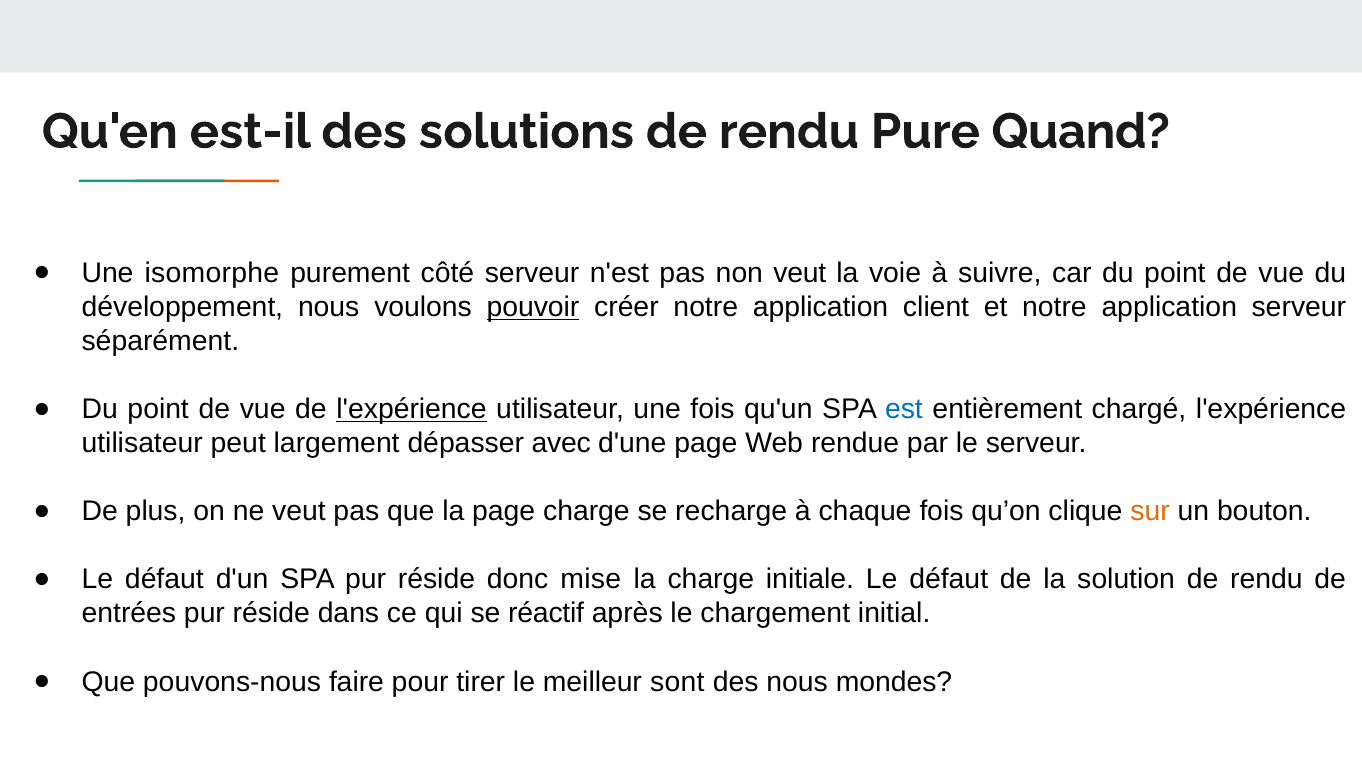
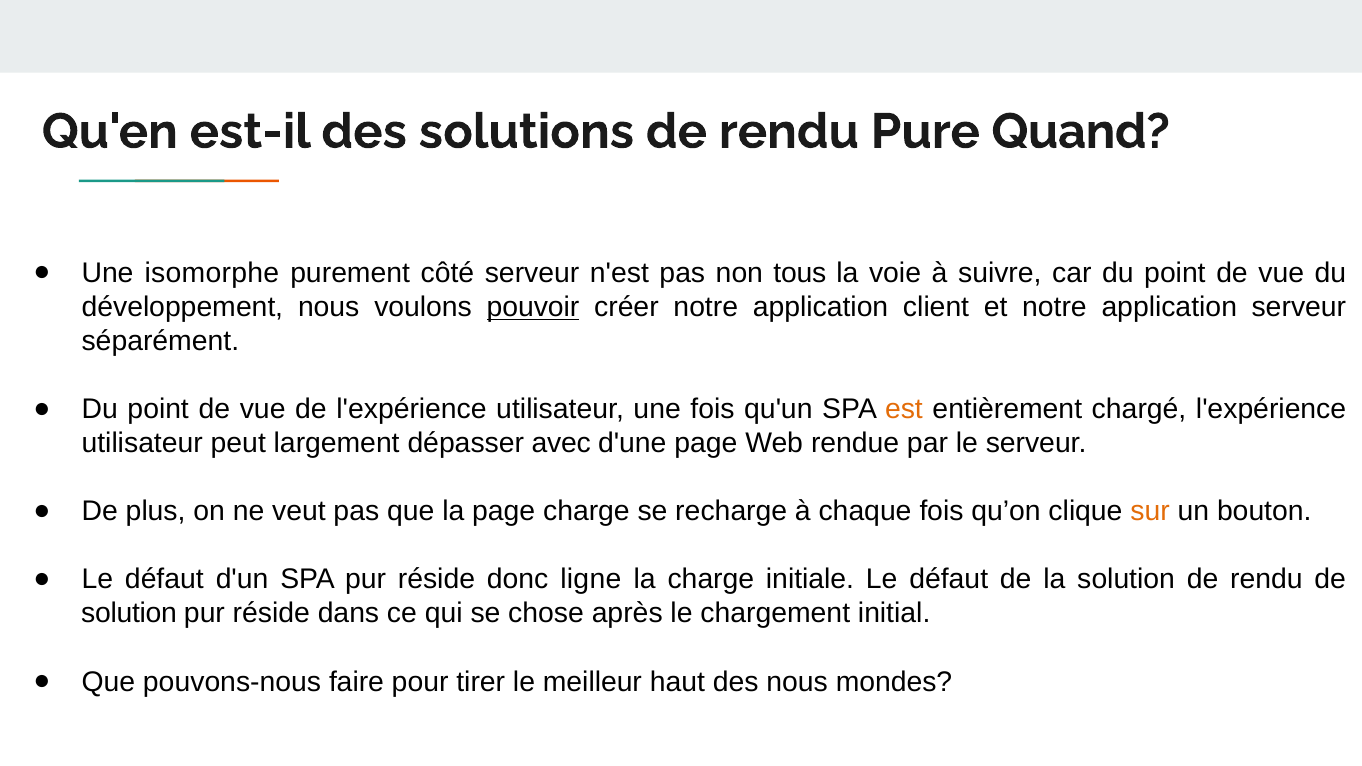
non veut: veut -> tous (800, 273)
l'expérience underline: present -> none (412, 409)
est colour: blue -> orange (904, 409)
mise: mise -> ligne (591, 580)
entrées: entrées -> solution (129, 614)
réactif: réactif -> chose (546, 614)
sont: sont -> haut (677, 682)
